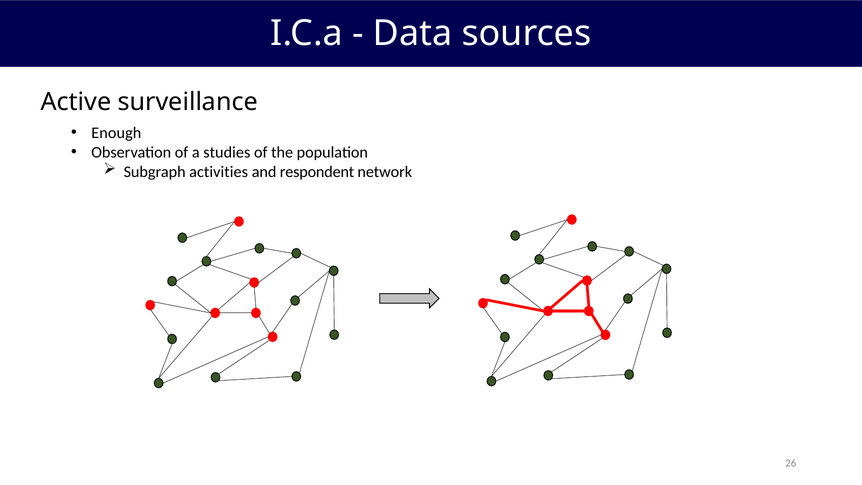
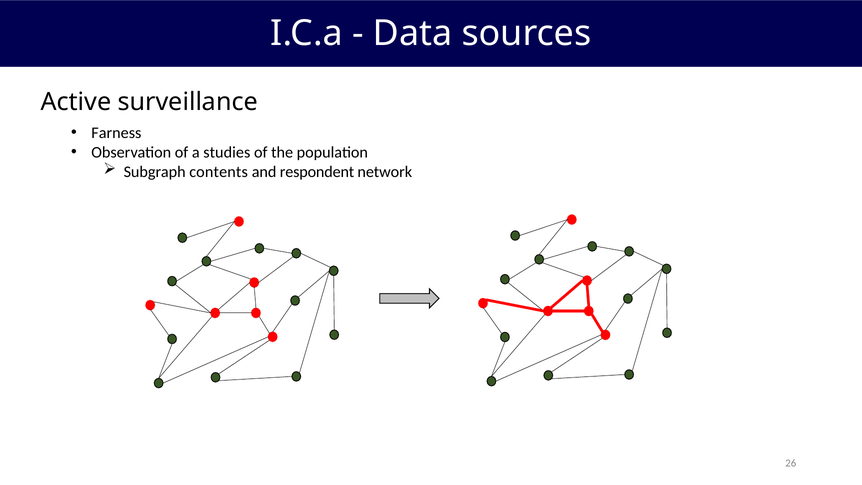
Enough: Enough -> Farness (116, 133)
activities: activities -> contents (219, 172)
